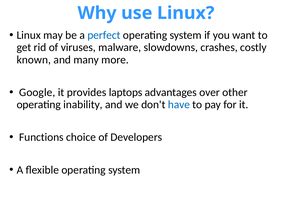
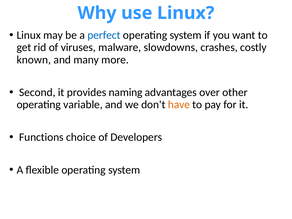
Google: Google -> Second (37, 92)
laptops: laptops -> naming (126, 92)
inability: inability -> variable (83, 105)
have colour: blue -> orange (179, 105)
